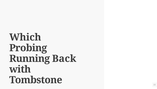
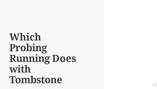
Back: Back -> Does (64, 58)
